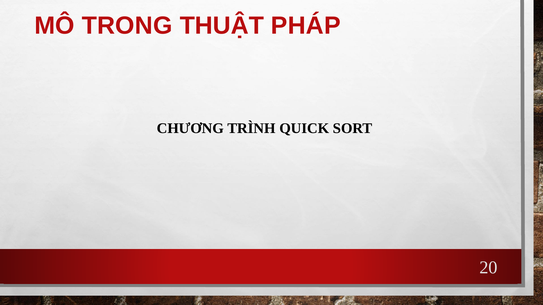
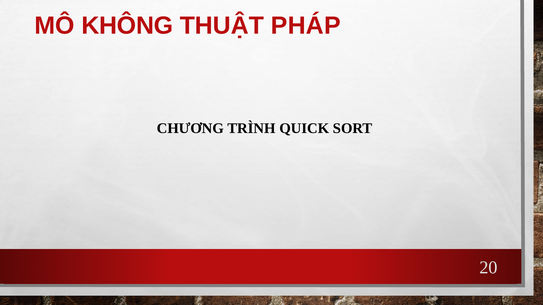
TRONG: TRONG -> KHÔNG (127, 26)
